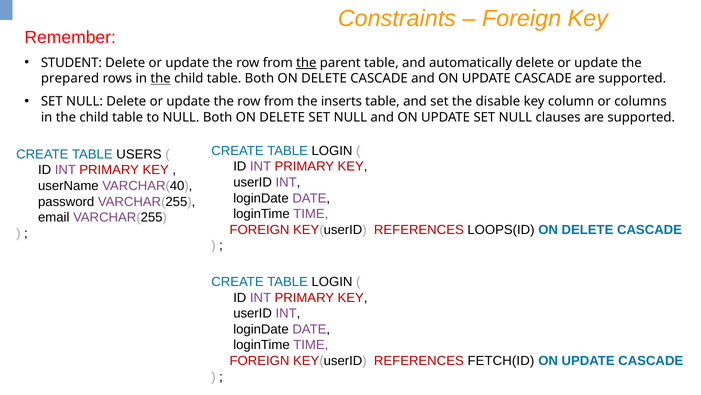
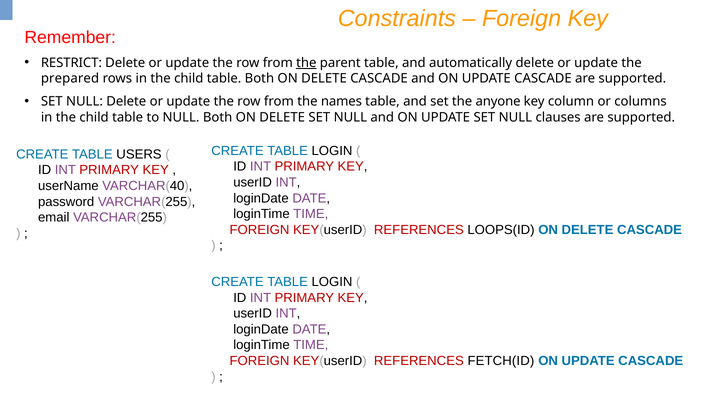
STUDENT: STUDENT -> RESTRICT (71, 63)
the underline: present -> none (161, 78)
inserts: inserts -> names (341, 101)
disable: disable -> anyone (498, 101)
